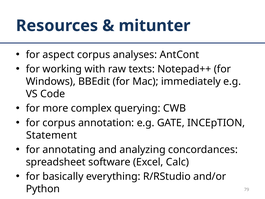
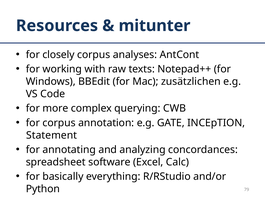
aspect: aspect -> closely (59, 55)
immediately: immediately -> zusätzlichen (191, 81)
